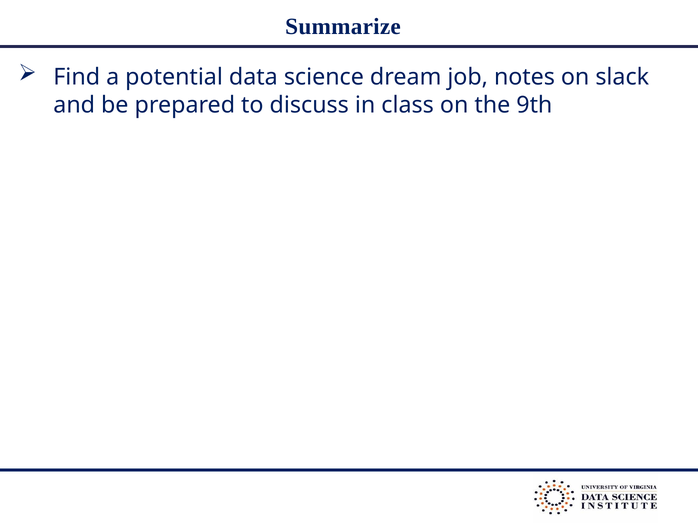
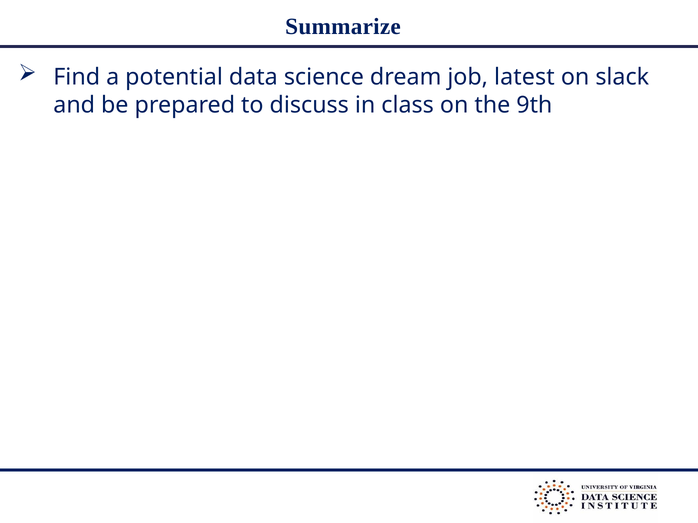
notes: notes -> latest (524, 77)
